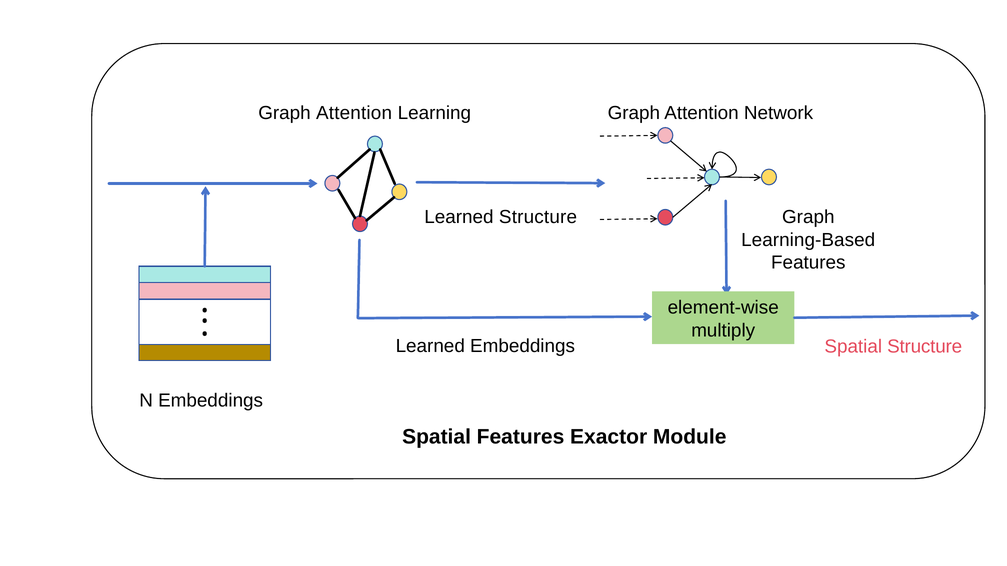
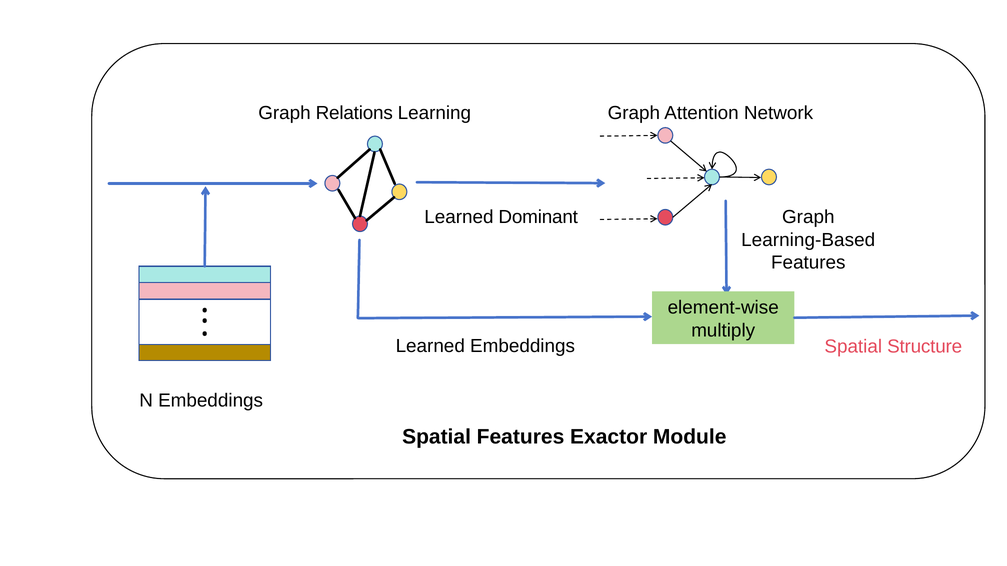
Attention: Attention -> Relations (354, 113)
Learned Structure: Structure -> Dominant (538, 217)
